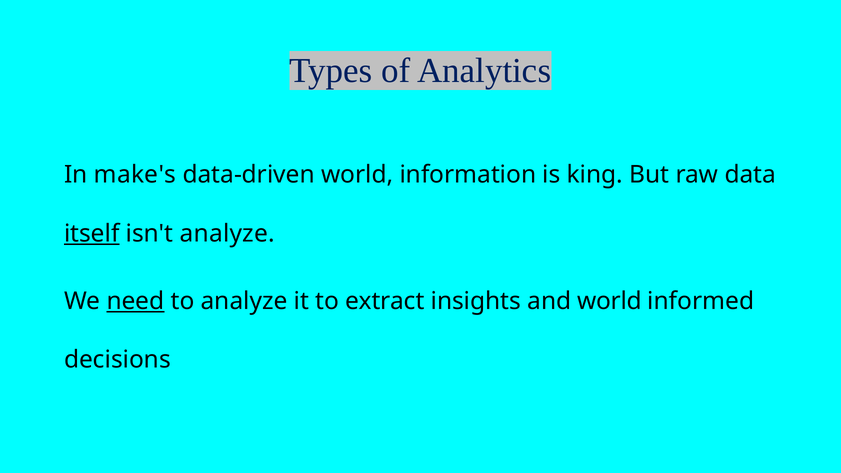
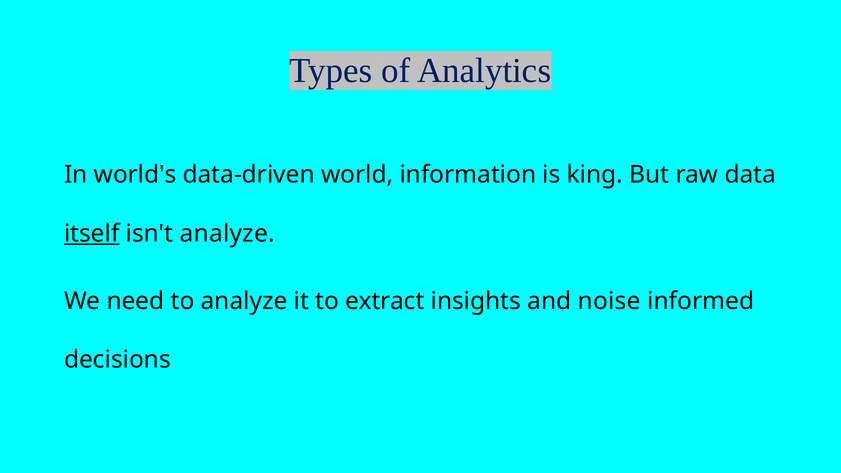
make's: make's -> world's (135, 175)
need underline: present -> none (135, 301)
and world: world -> noise (609, 301)
